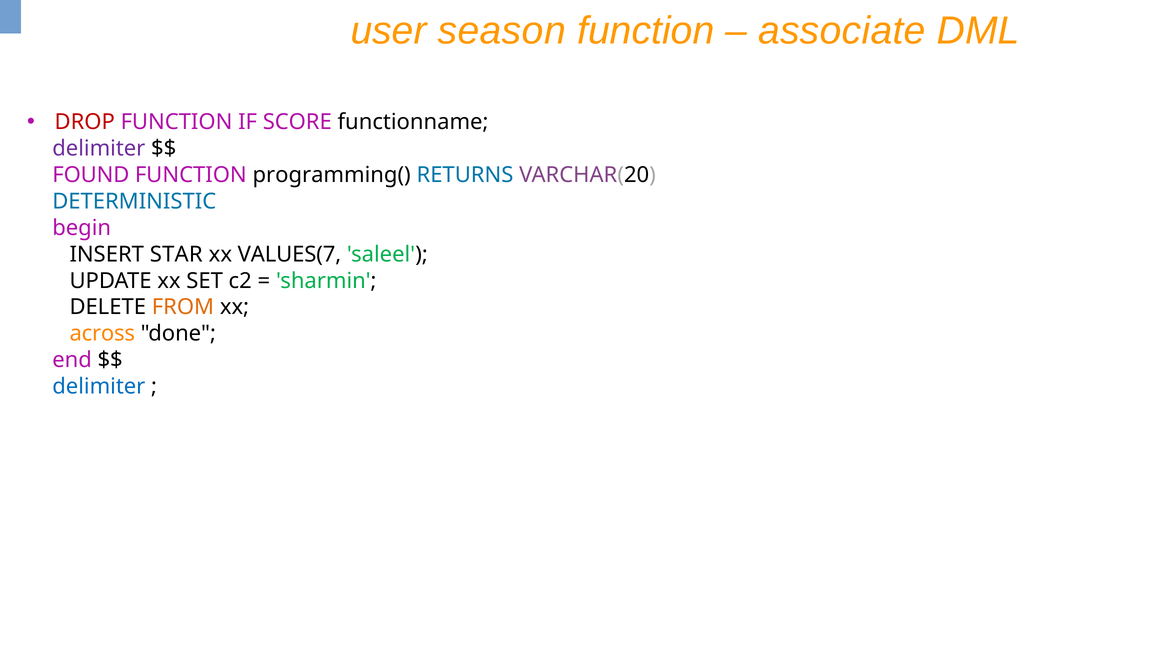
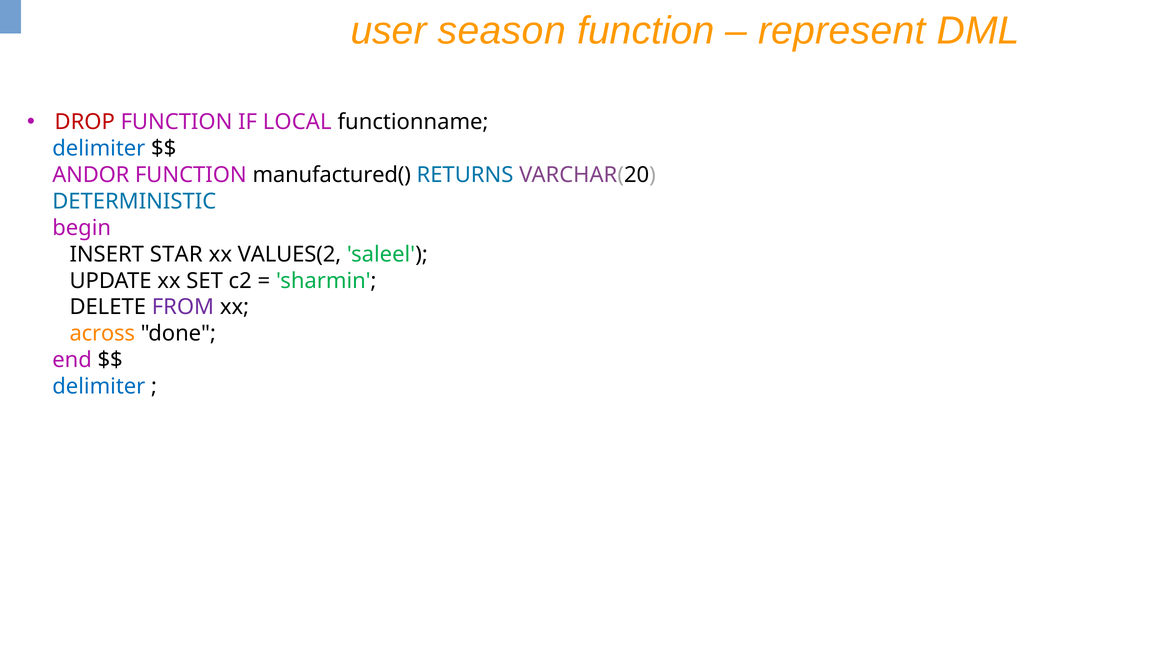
associate: associate -> represent (842, 31)
SCORE: SCORE -> LOCAL (297, 122)
delimiter colour: purple -> blue (99, 149)
FOUND: FOUND -> ANDOR (91, 175)
programming(: programming( -> manufactured( (332, 175)
VALUES(7: VALUES(7 -> VALUES(2 (289, 255)
FROM colour: orange -> purple (183, 307)
